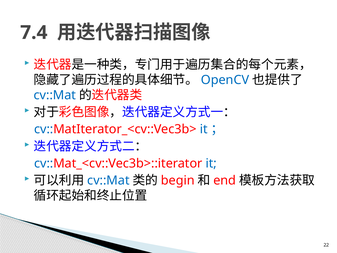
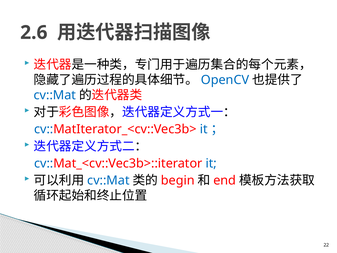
7.4: 7.4 -> 2.6 (34, 33)
